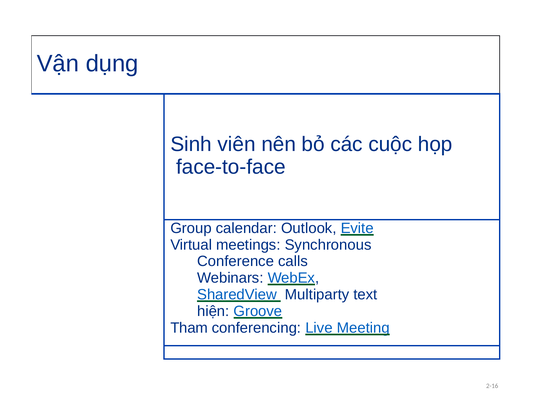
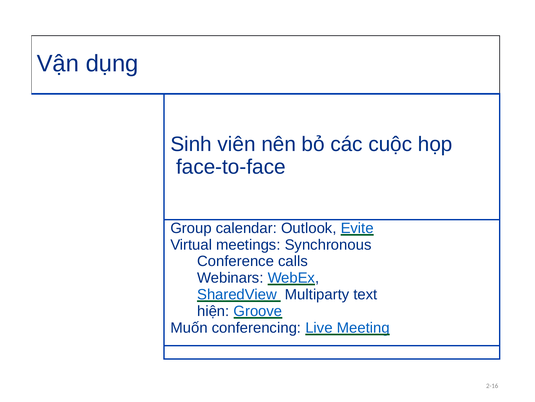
Tham: Tham -> Muốn (189, 327)
